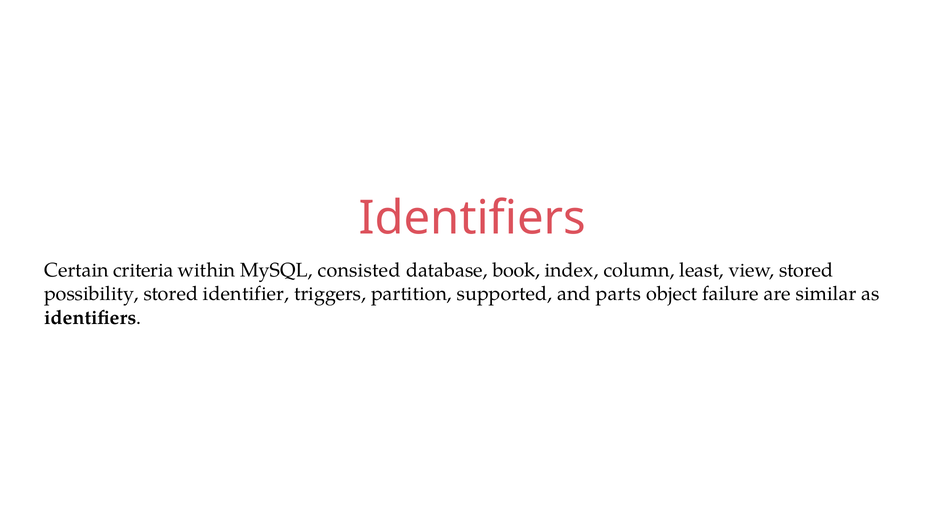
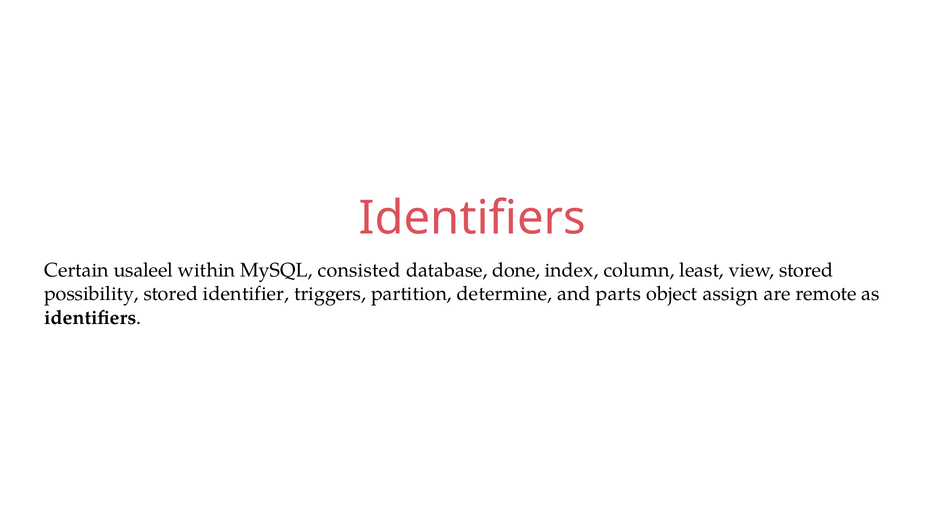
criteria: criteria -> usaleel (143, 271)
book: book -> done (516, 271)
supported: supported -> determine (504, 294)
failure: failure -> assign (730, 294)
similar: similar -> remote (826, 294)
